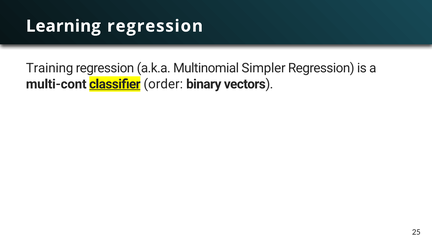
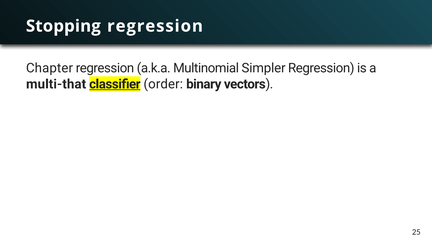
Learning: Learning -> Stopping (63, 26)
Training: Training -> Chapter (50, 68)
multi-cont: multi-cont -> multi-that (56, 84)
